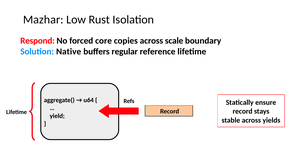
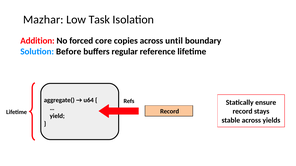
Rust: Rust -> Task (99, 20)
Respond: Respond -> Addition (37, 41)
scale: scale -> until (174, 41)
Native: Native -> Before (69, 52)
